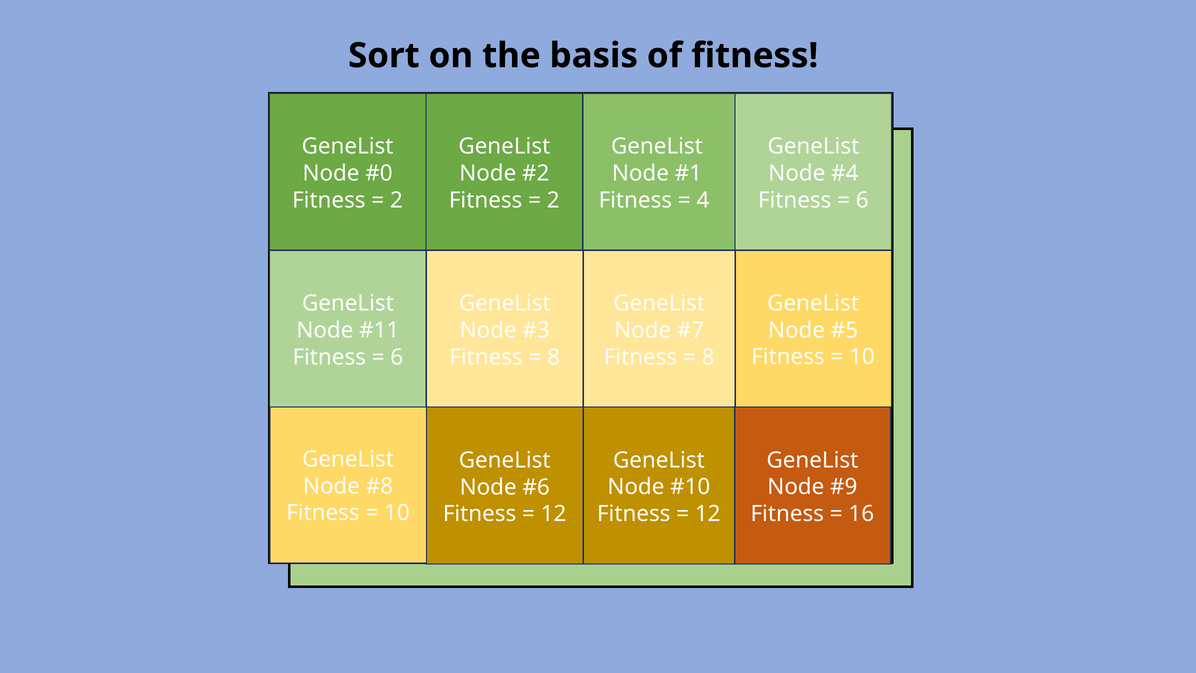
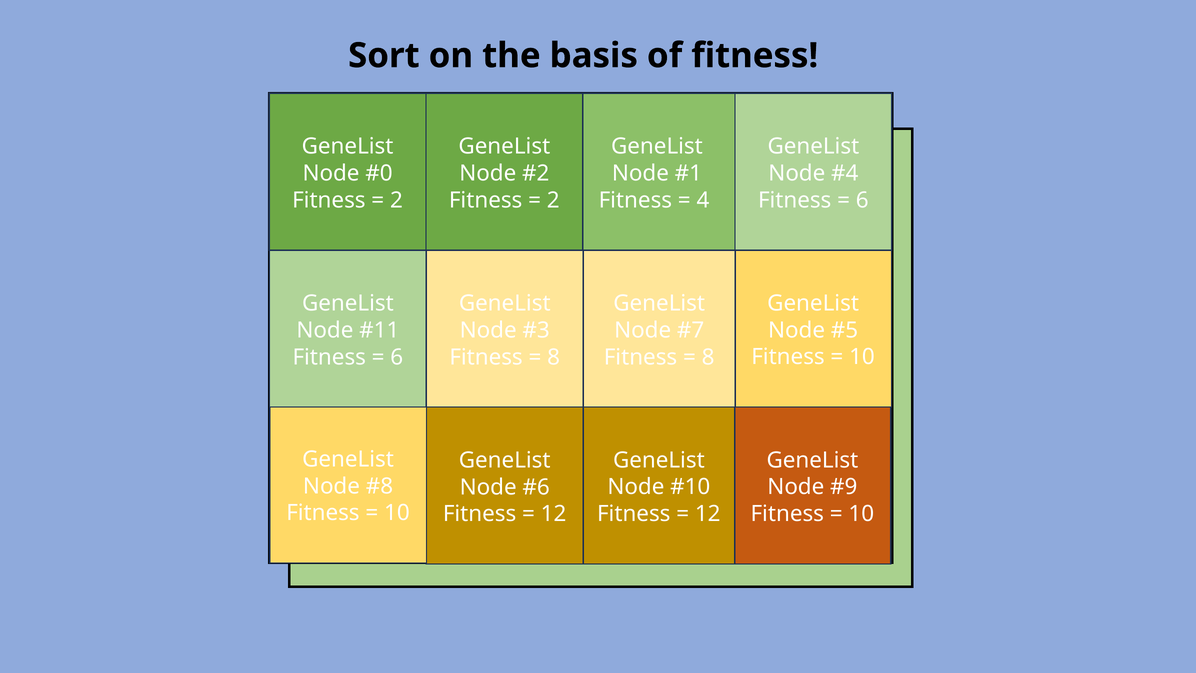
16: 16 -> 10 (861, 514)
